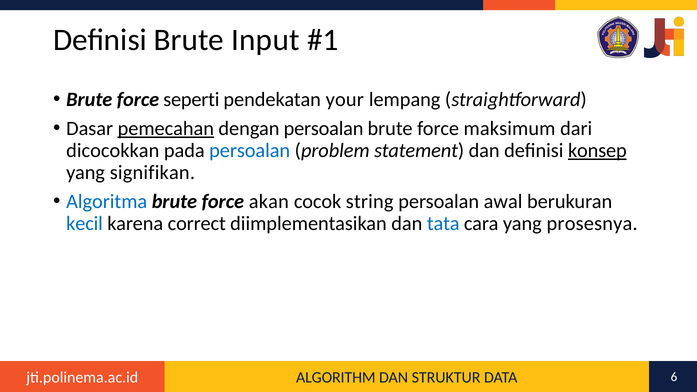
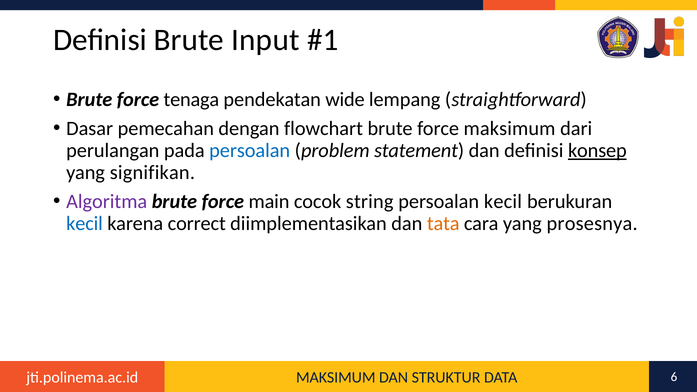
seperti: seperti -> tenaga (191, 99)
your: your -> wide (345, 99)
pemecahan underline: present -> none (166, 129)
dengan persoalan: persoalan -> flowchart (323, 129)
dicocokkan: dicocokkan -> perulangan (113, 150)
Algoritma colour: blue -> purple (107, 202)
akan: akan -> main (269, 202)
persoalan awal: awal -> kecil (503, 202)
tata colour: blue -> orange (443, 223)
ALGORITHM: ALGORITHM -> MAKSIMUM (336, 378)
